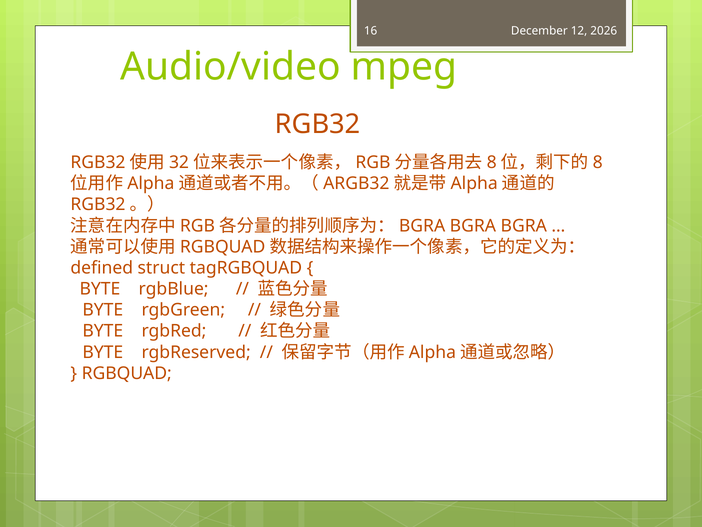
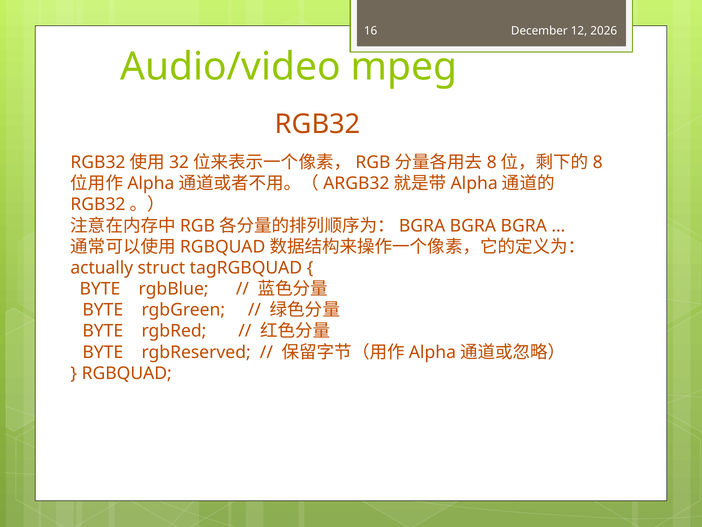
defined: defined -> actually (102, 268)
